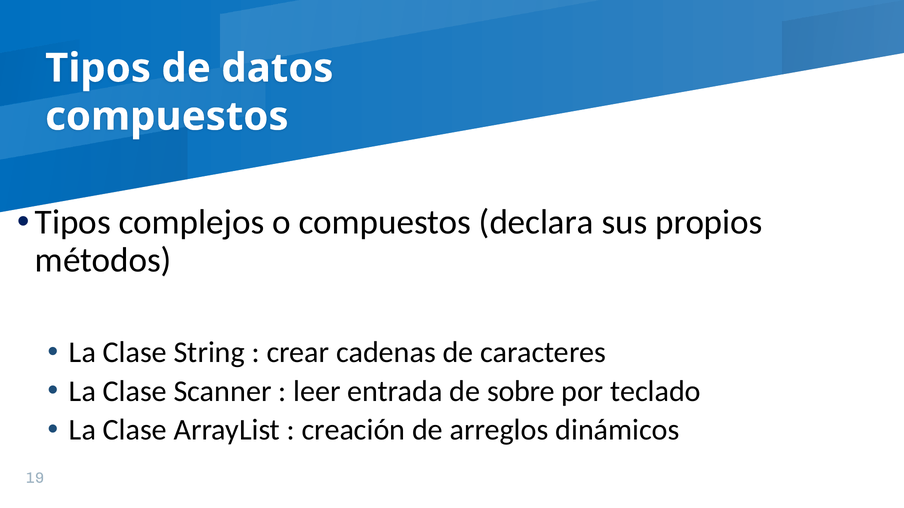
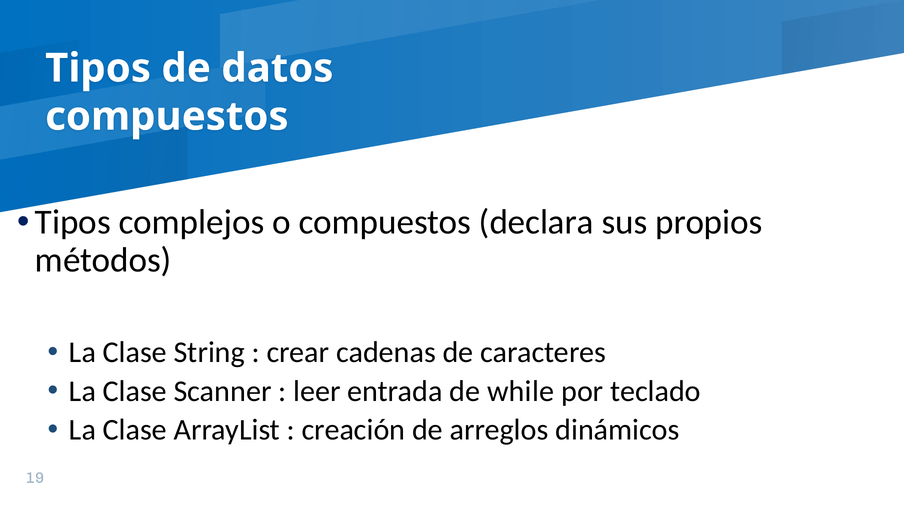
sobre: sobre -> while (521, 391)
